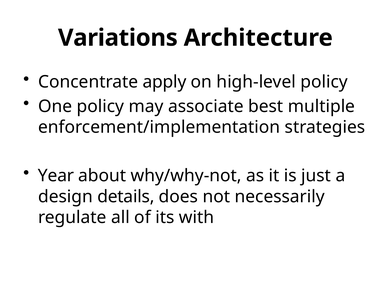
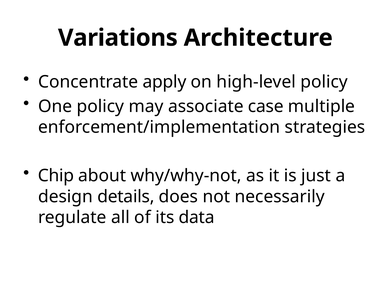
best: best -> case (266, 106)
Year: Year -> Chip (56, 176)
with: with -> data (197, 218)
